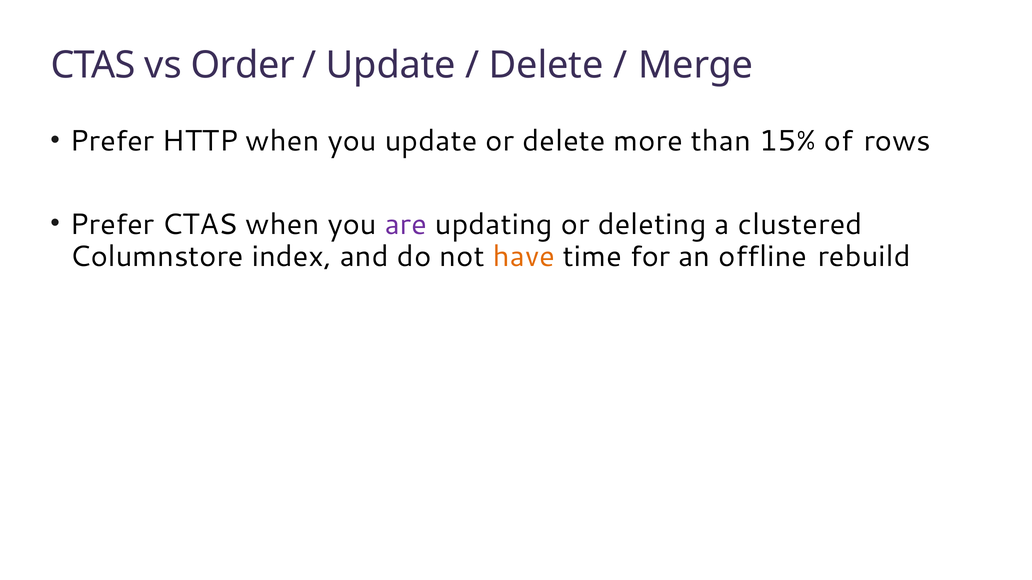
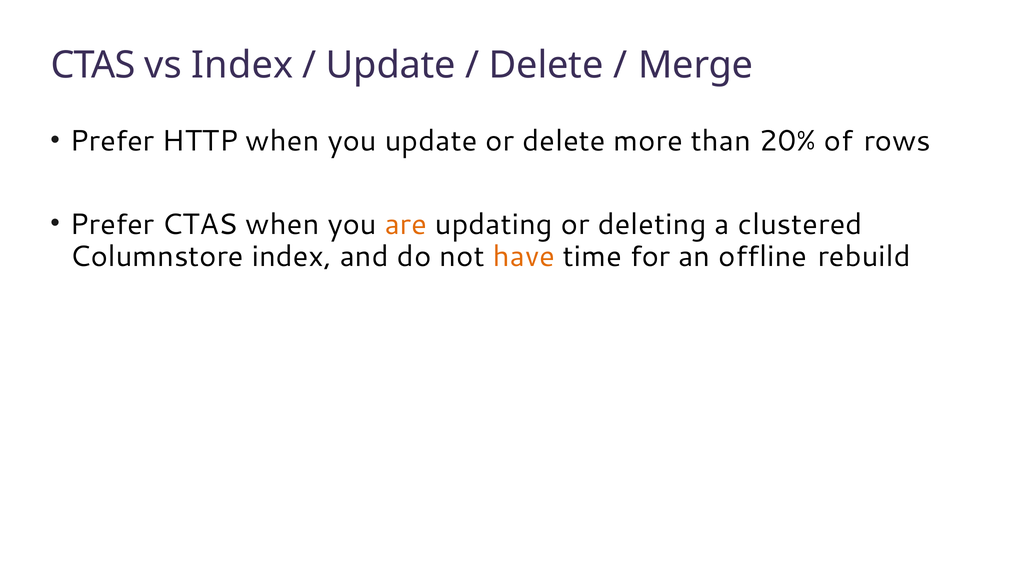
vs Order: Order -> Index (242, 65)
15%: 15% -> 20% (787, 141)
are colour: purple -> orange (406, 225)
